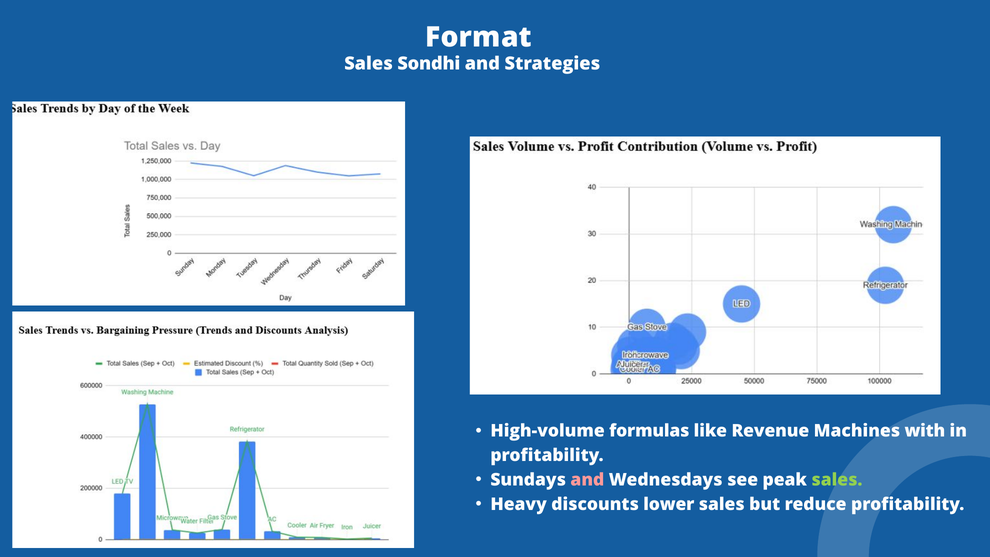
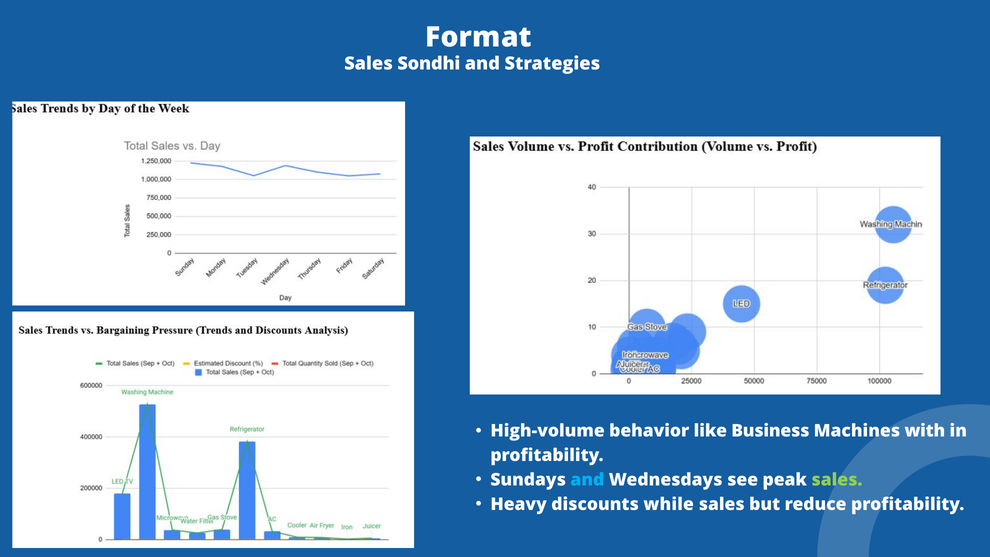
formulas: formulas -> behavior (649, 431)
Revenue: Revenue -> Business (770, 431)
and colour: pink -> light blue (587, 480)
lower: lower -> while (669, 504)
